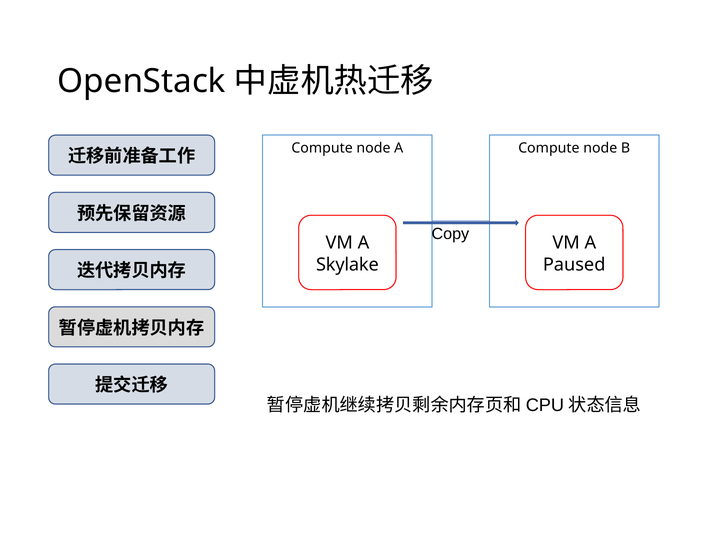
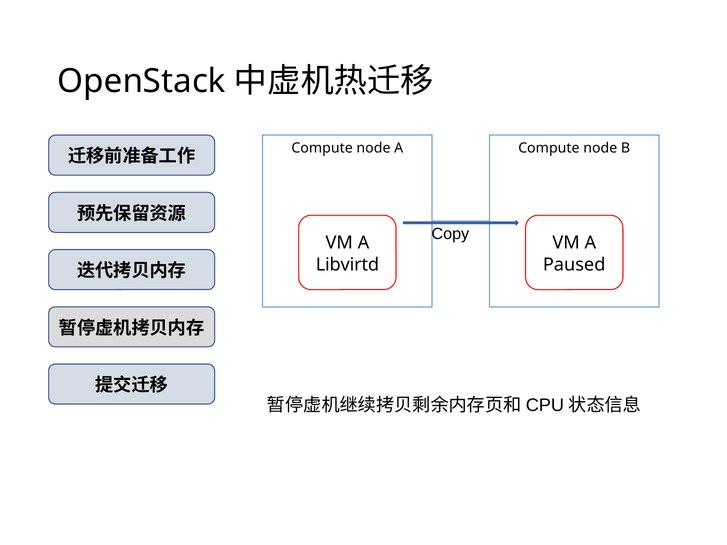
Skylake: Skylake -> Libvirtd (347, 265)
